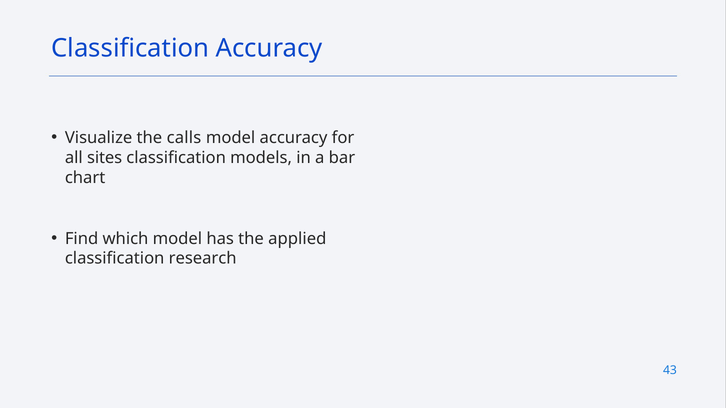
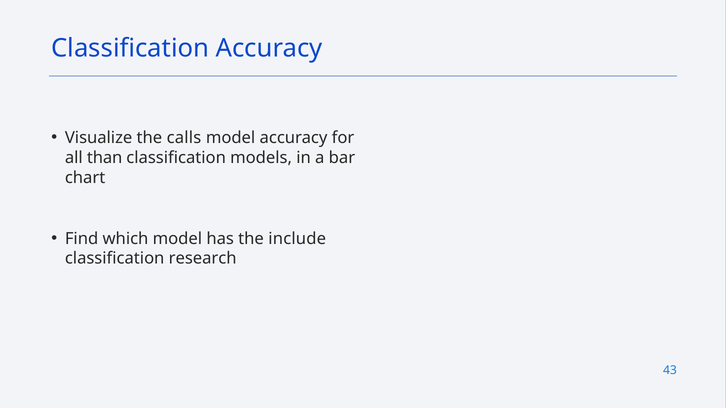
sites: sites -> than (105, 158)
applied: applied -> include (297, 239)
